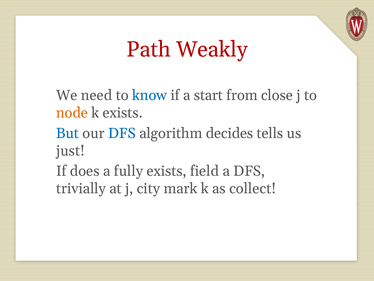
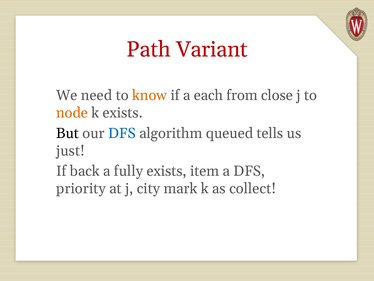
Weakly: Weakly -> Variant (212, 49)
know colour: blue -> orange (150, 95)
start: start -> each (208, 95)
But colour: blue -> black (68, 133)
decides: decides -> queued (230, 133)
does: does -> back (85, 171)
field: field -> item (205, 171)
trivially: trivially -> priority (81, 188)
